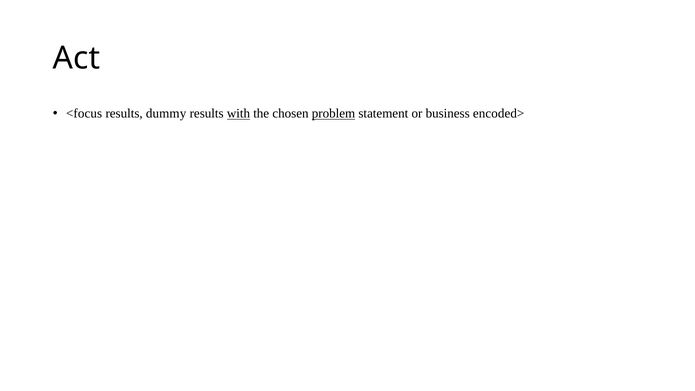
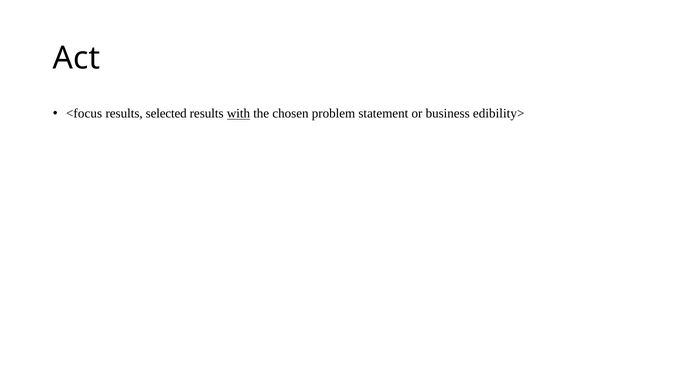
dummy: dummy -> selected (166, 114)
problem underline: present -> none (333, 114)
encoded>: encoded> -> edibility> (499, 114)
